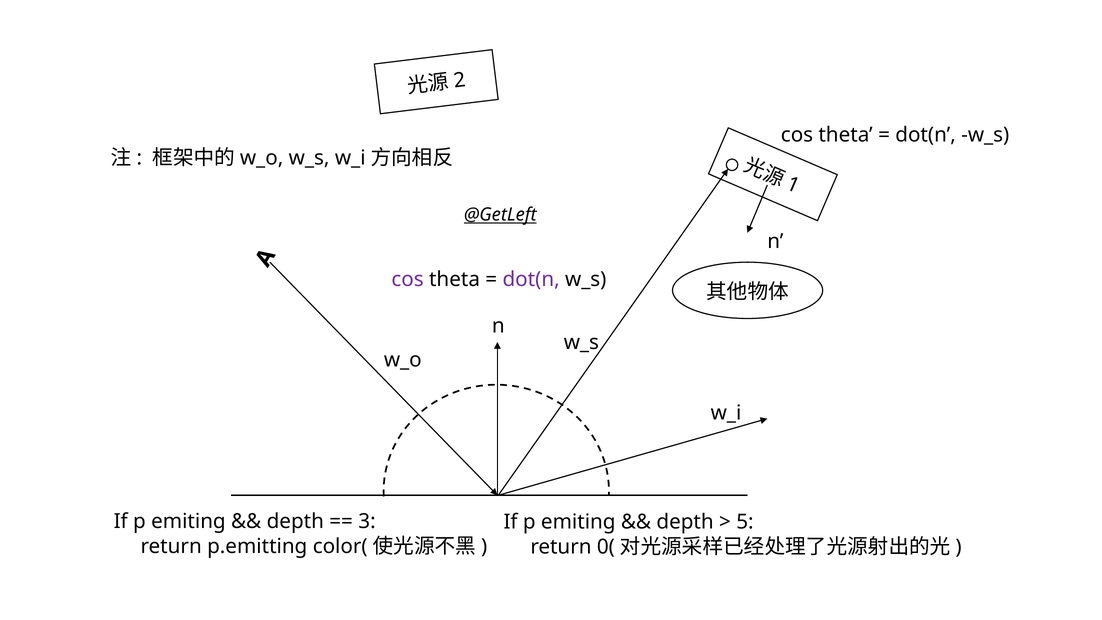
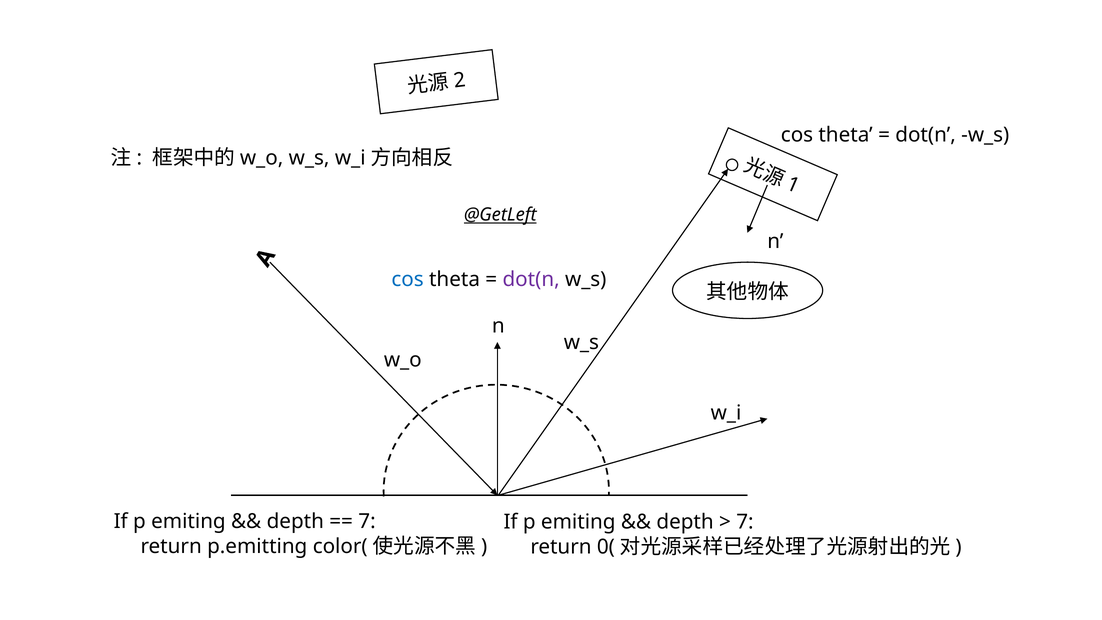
cos colour: purple -> blue (408, 279)
3: 3 -> 7 (367, 521)
5: 5 -> 7 (745, 522)
